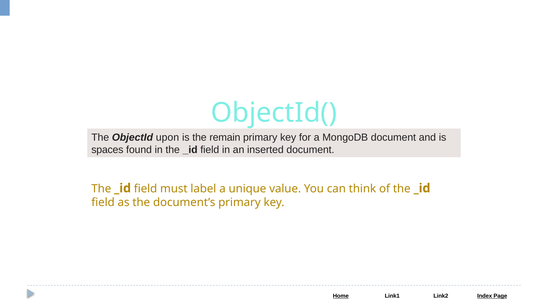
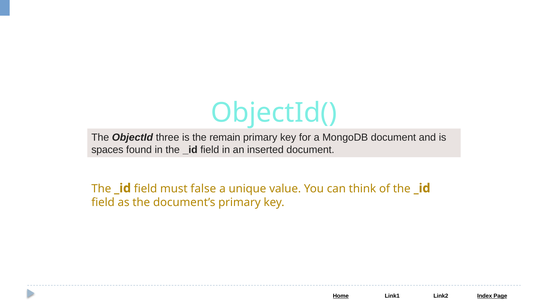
upon: upon -> three (168, 138)
label: label -> false (203, 189)
